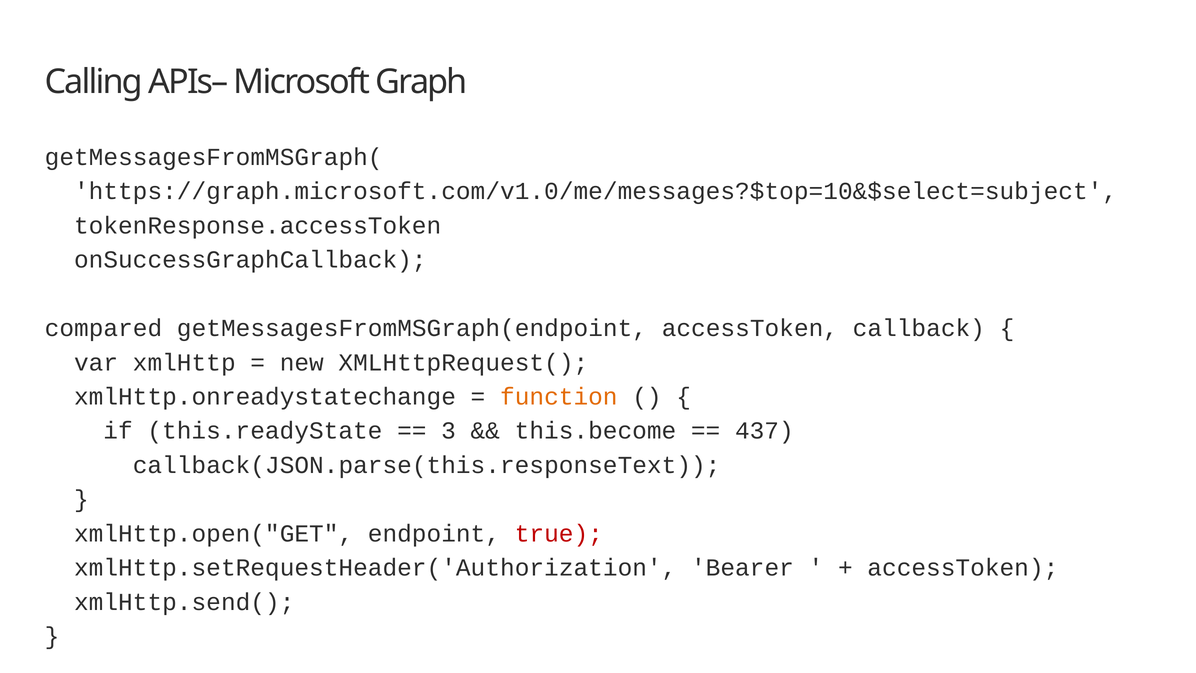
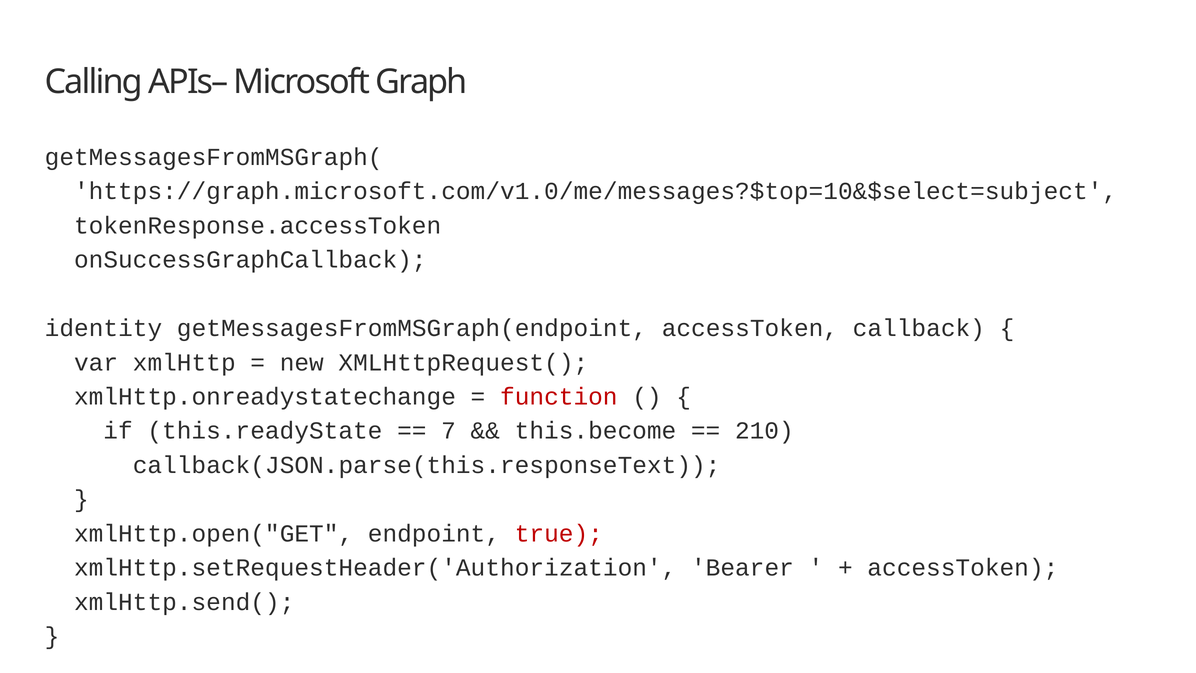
compared: compared -> identity (103, 328)
function colour: orange -> red (559, 396)
3: 3 -> 7 (448, 431)
437: 437 -> 210 (764, 431)
